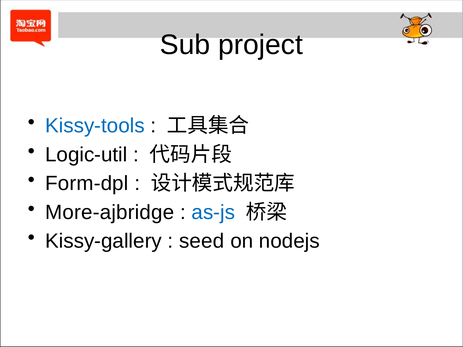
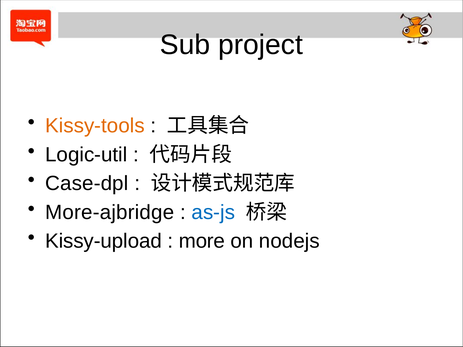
Kissy-tools colour: blue -> orange (95, 126)
Form-dpl: Form-dpl -> Case-dpl (87, 184)
Kissy-gallery: Kissy-gallery -> Kissy-upload (104, 241)
seed: seed -> more (202, 241)
